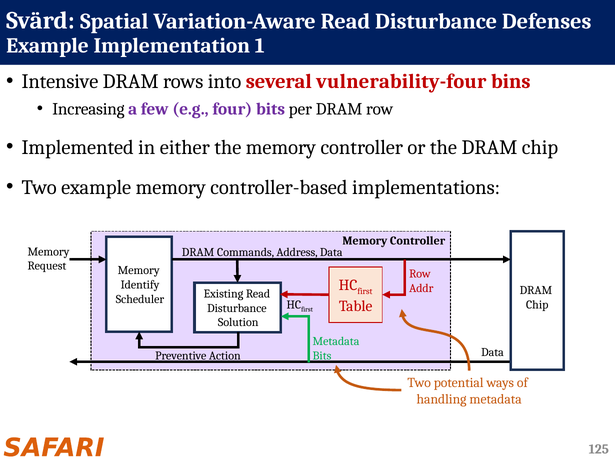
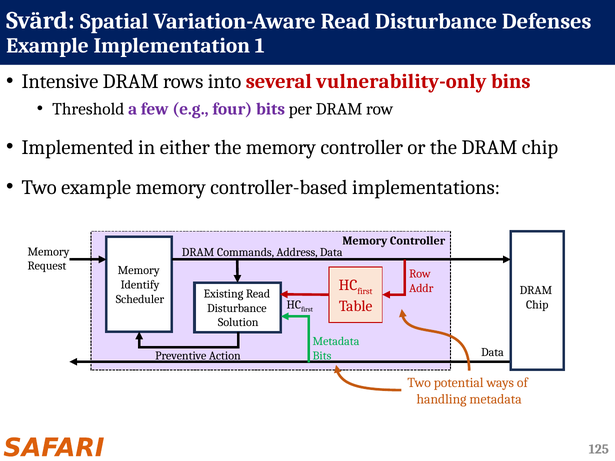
vulnerability-four: vulnerability-four -> vulnerability-only (401, 82)
Increasing: Increasing -> Threshold (88, 109)
